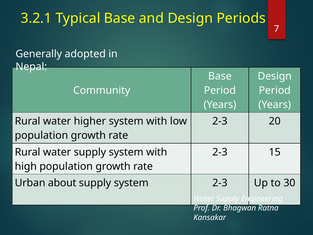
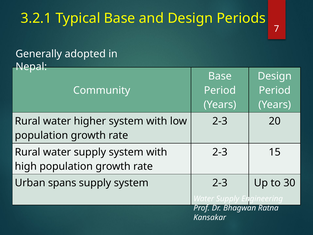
about: about -> spans (62, 183)
